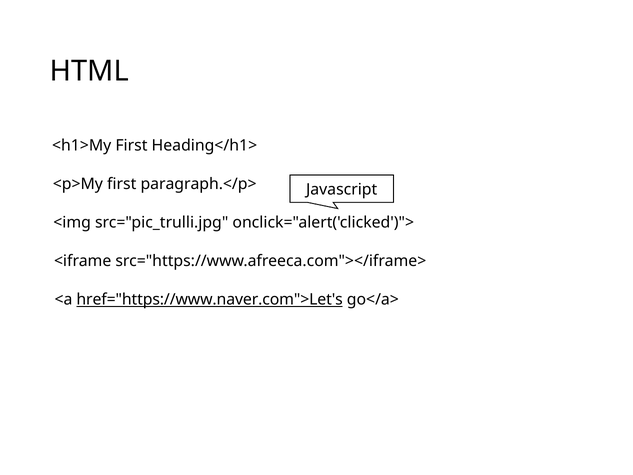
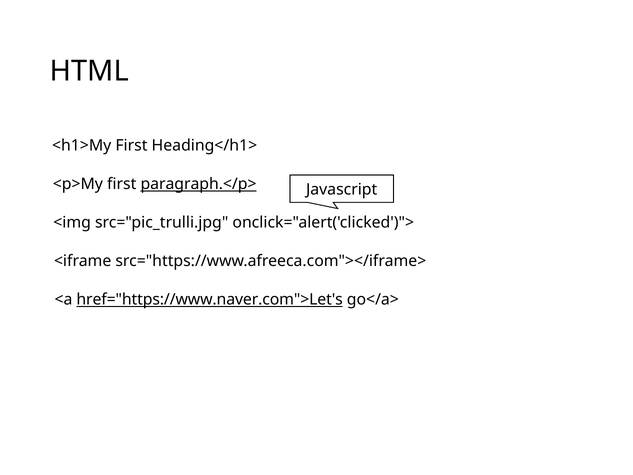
paragraph.</p> underline: none -> present (199, 184)
